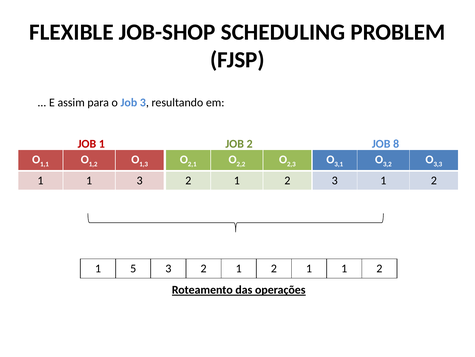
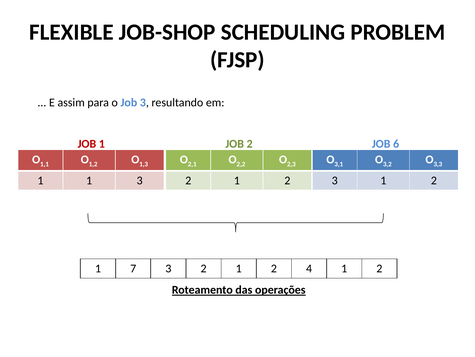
8: 8 -> 6 (396, 144)
5: 5 -> 7 (133, 268)
1 2 1: 1 -> 4 (309, 268)
